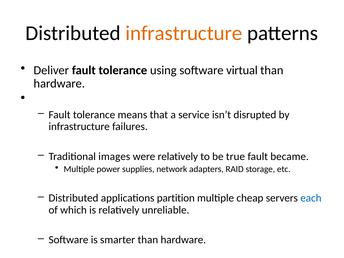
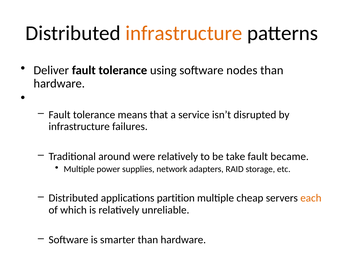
virtual: virtual -> nodes (242, 70)
images: images -> around (114, 156)
true: true -> take (236, 156)
each colour: blue -> orange (311, 198)
